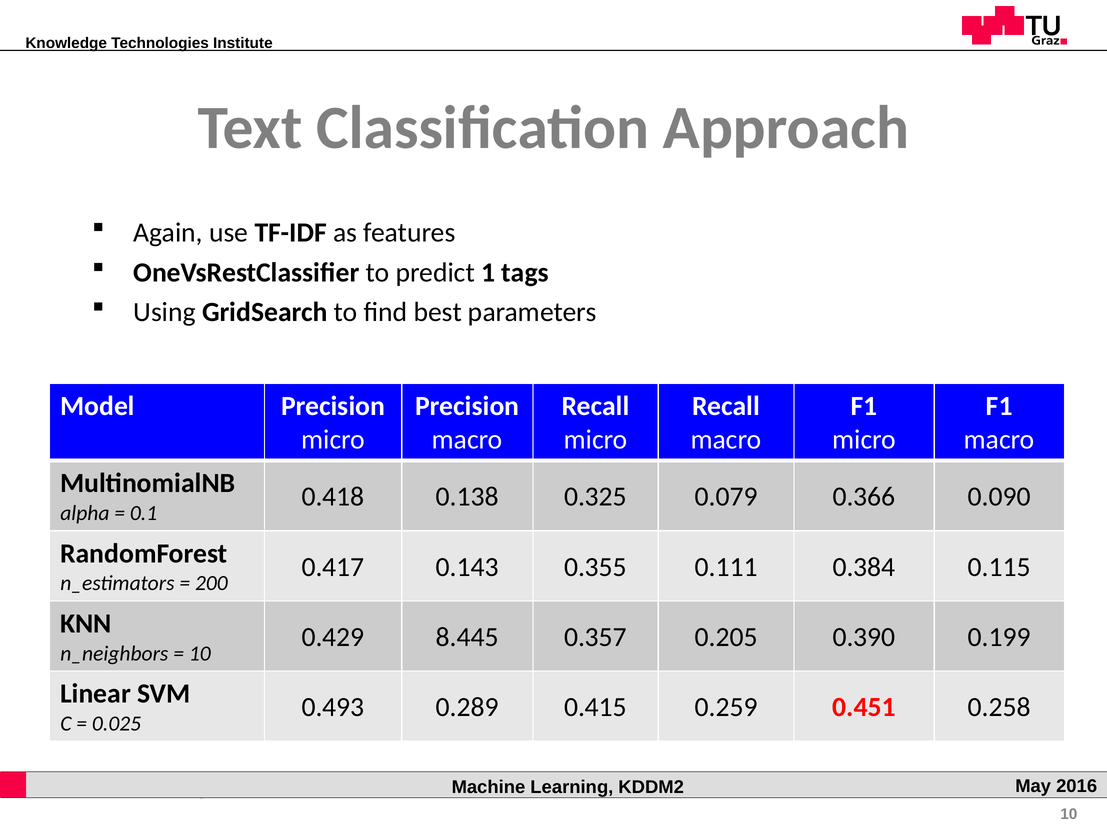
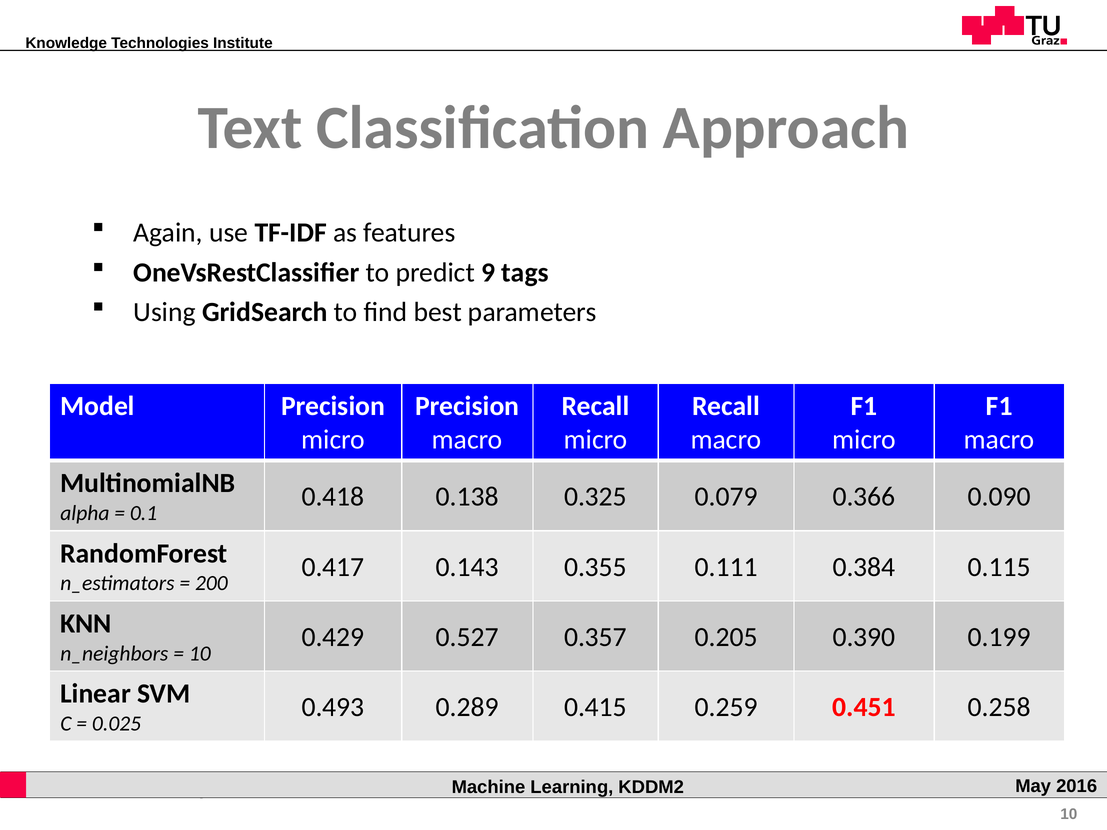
1: 1 -> 9 (488, 273)
8.445: 8.445 -> 0.527 (467, 637)
